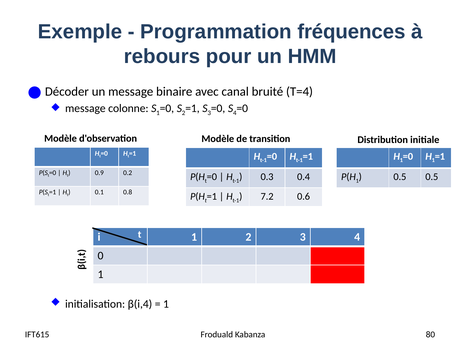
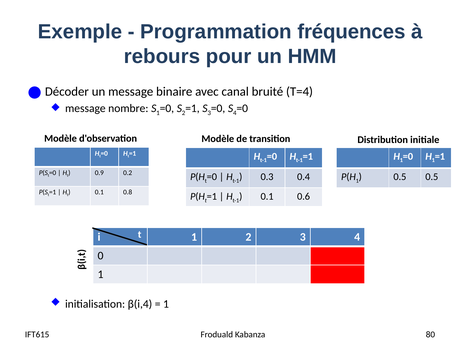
colonne: colonne -> nombre (128, 108)
7.2: 7.2 -> 0.1 (267, 196)
